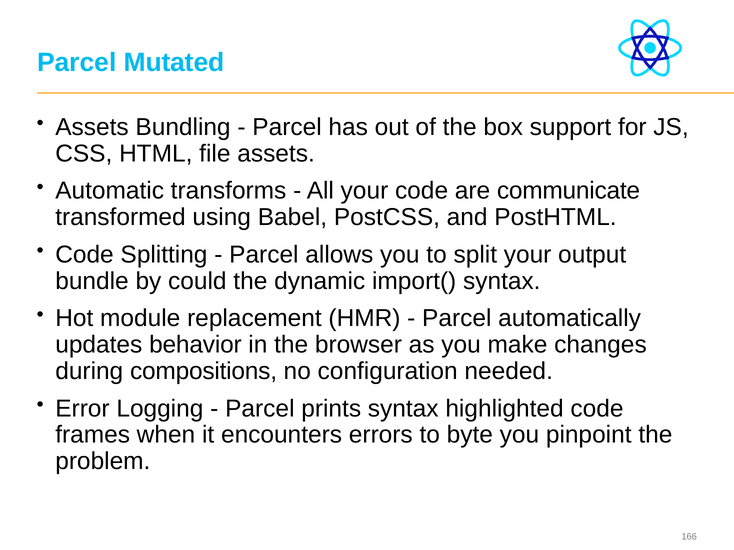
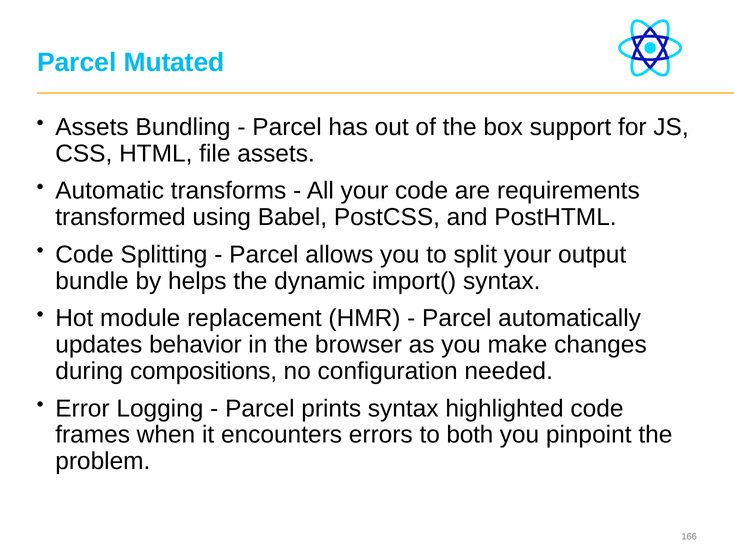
communicate: communicate -> requirements (568, 191)
could: could -> helps (197, 281)
byte: byte -> both (470, 435)
